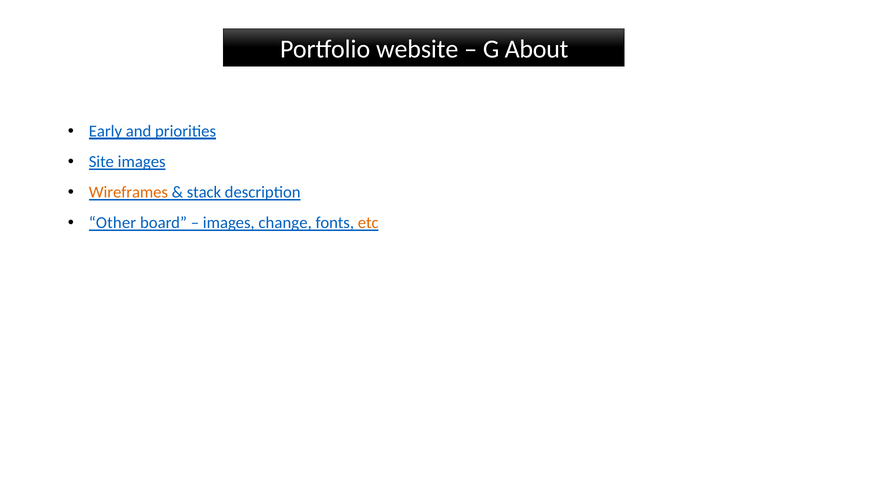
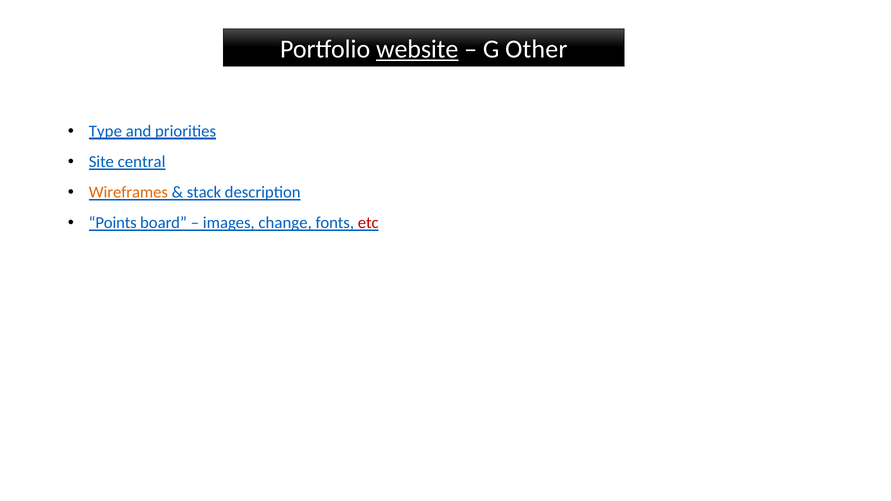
website underline: none -> present (417, 49)
About: About -> Other (536, 49)
Early: Early -> Type (105, 131)
Site images: images -> central (142, 162)
Other: Other -> Points (113, 223)
etc colour: orange -> red (368, 223)
